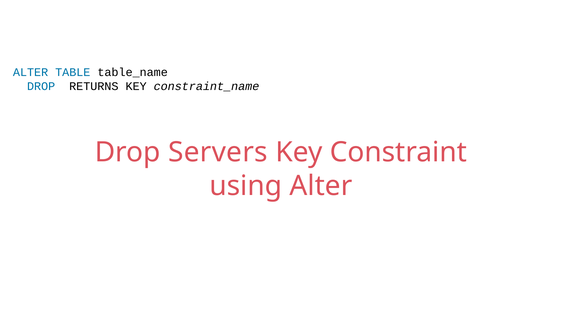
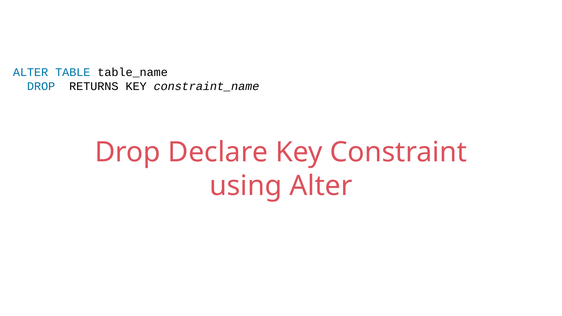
Servers: Servers -> Declare (218, 152)
